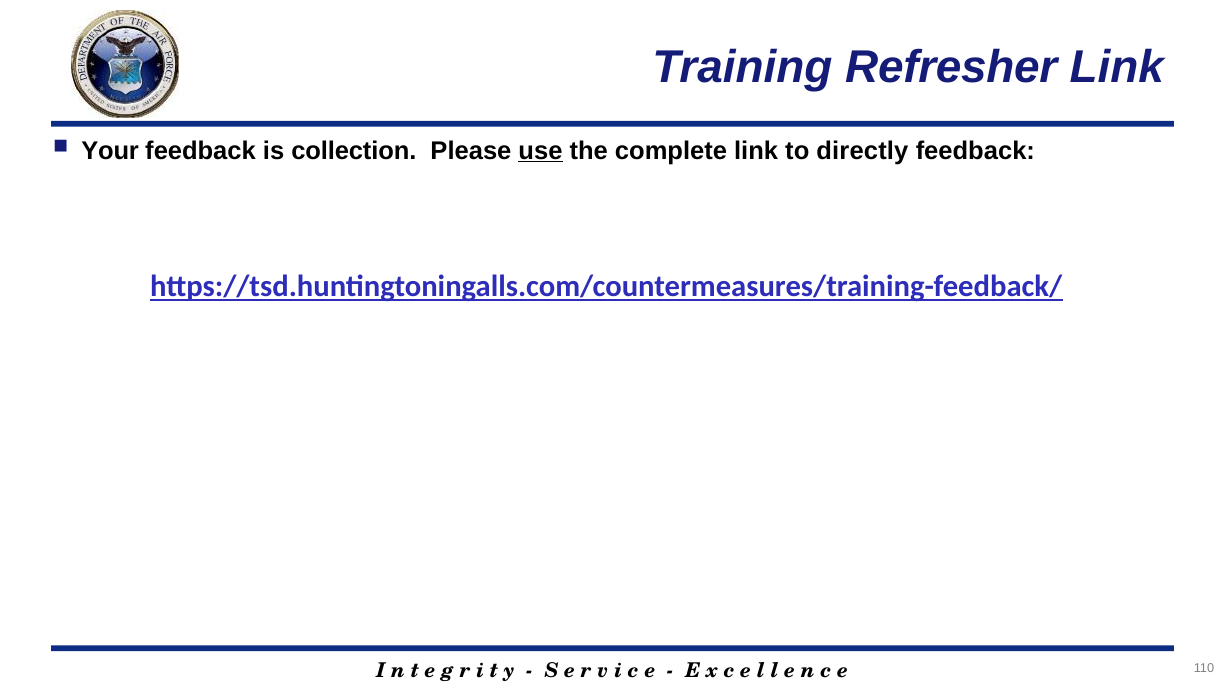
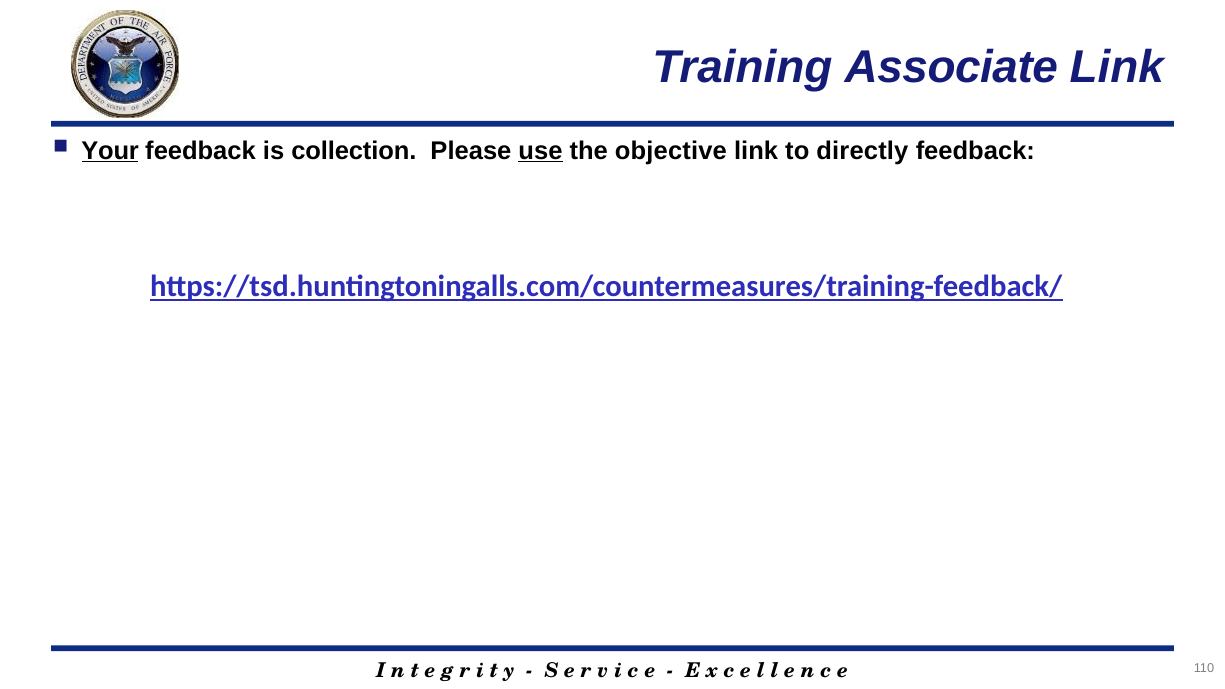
Refresher: Refresher -> Associate (951, 68)
Your underline: none -> present (110, 151)
complete: complete -> objective (671, 151)
